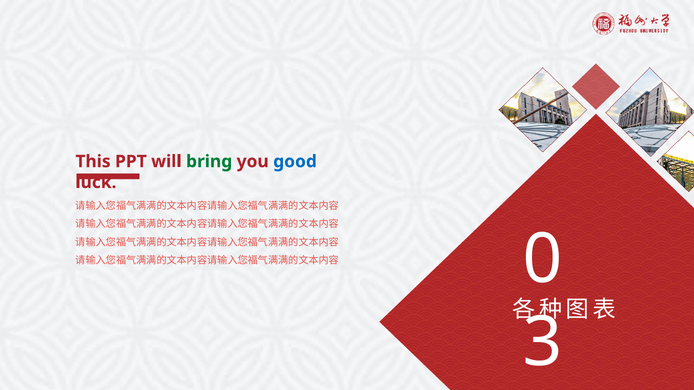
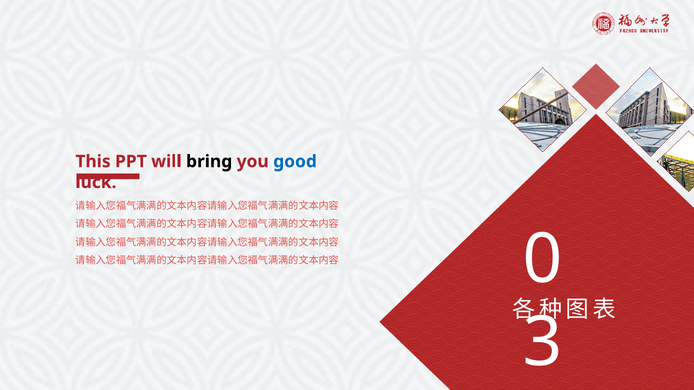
bring colour: green -> black (209, 162)
